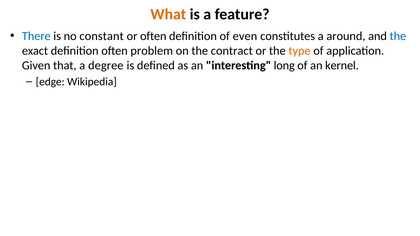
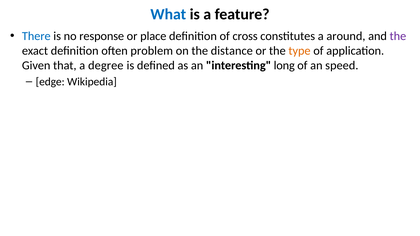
What colour: orange -> blue (168, 14)
constant: constant -> response (102, 36)
or often: often -> place (153, 36)
even: even -> cross (245, 36)
the colour: blue -> purple (398, 36)
contract: contract -> distance (232, 51)
kernel: kernel -> speed (342, 65)
